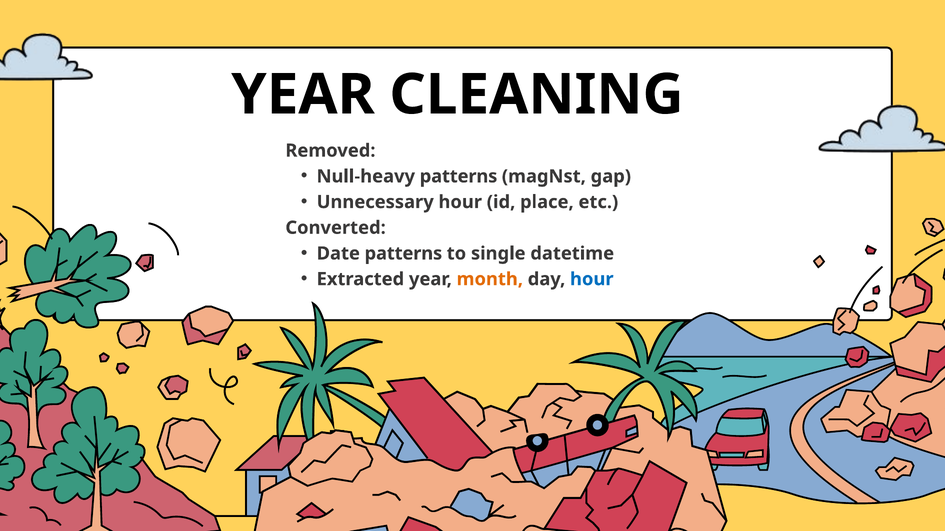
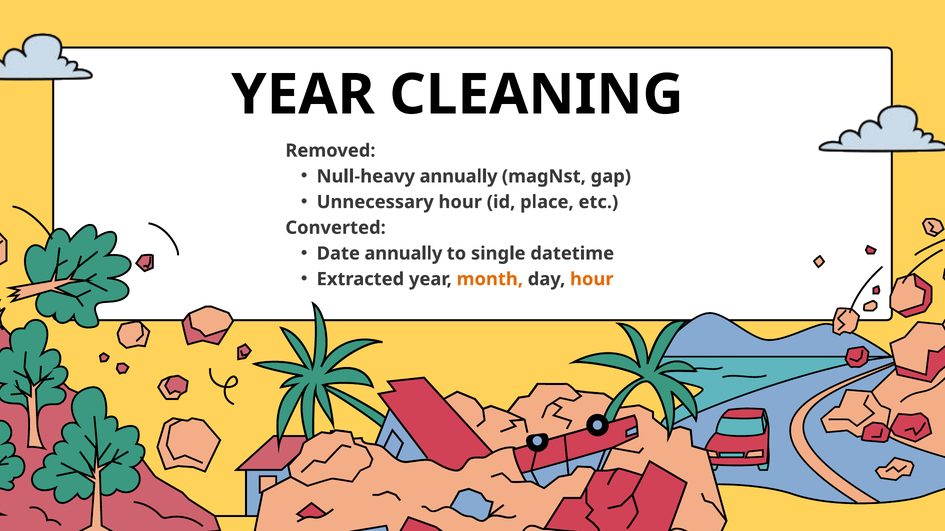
Null-heavy patterns: patterns -> annually (459, 177)
Date patterns: patterns -> annually (403, 254)
hour colour: blue -> orange (592, 279)
